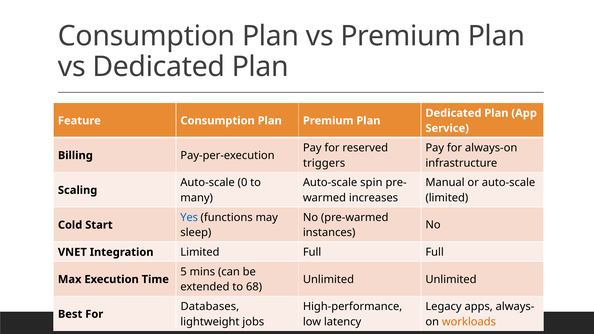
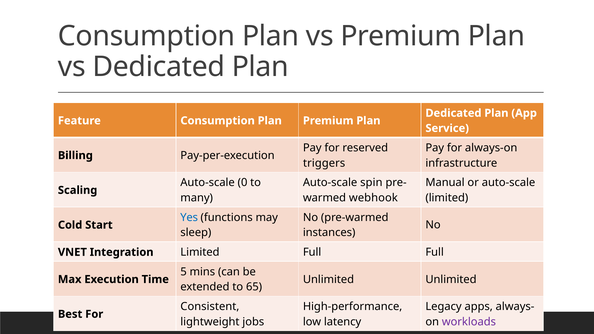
increases: increases -> webhook (373, 198)
68: 68 -> 65 (254, 287)
Databases: Databases -> Consistent (210, 307)
workloads colour: orange -> purple (469, 322)
